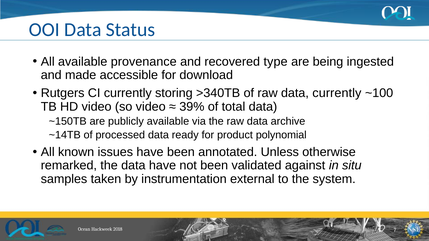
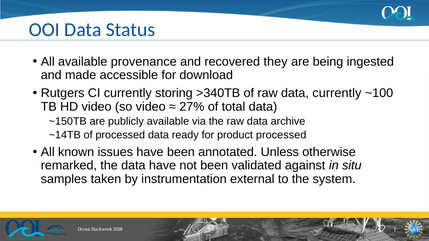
type: type -> they (276, 62)
39%: 39% -> 27% (192, 107)
product polynomial: polynomial -> processed (281, 135)
